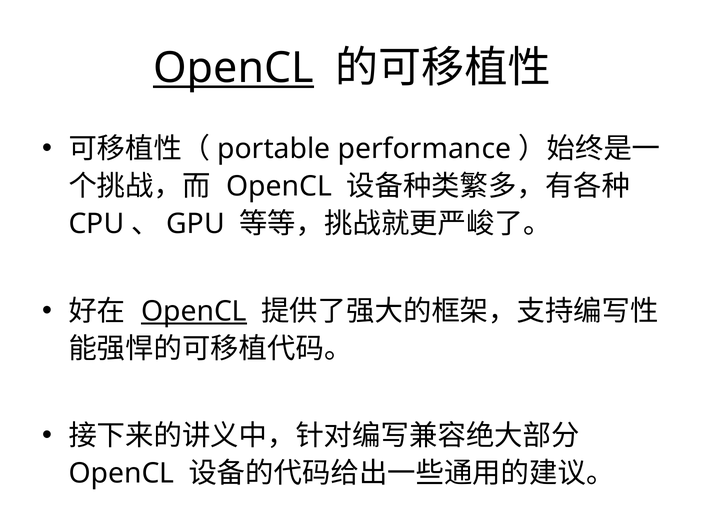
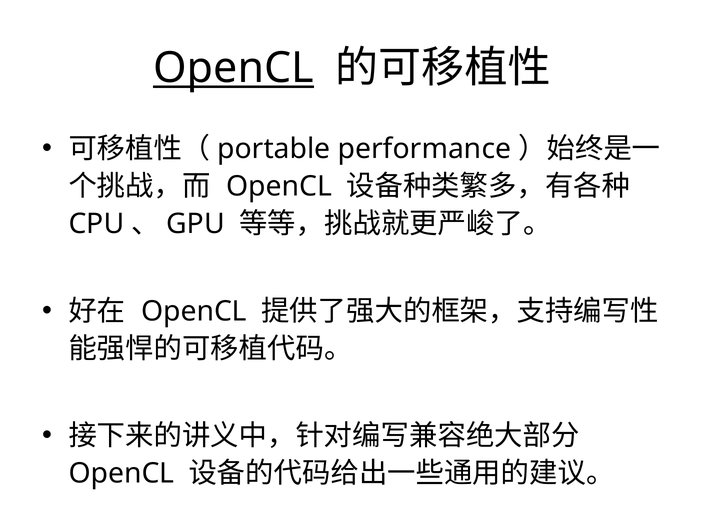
OpenCL underline: present -> none (194, 311)
